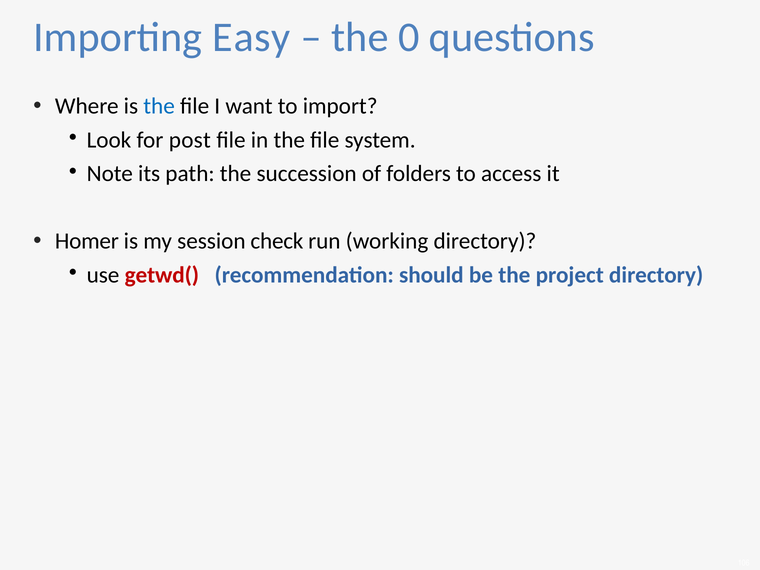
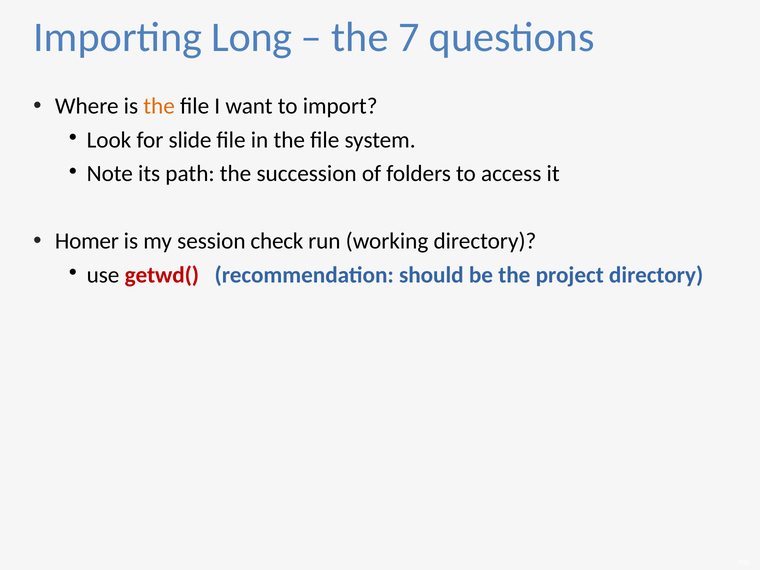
Easy: Easy -> Long (252, 37)
0: 0 -> 7 (409, 37)
the colour: blue -> orange (159, 106)
post: post -> slide (190, 140)
